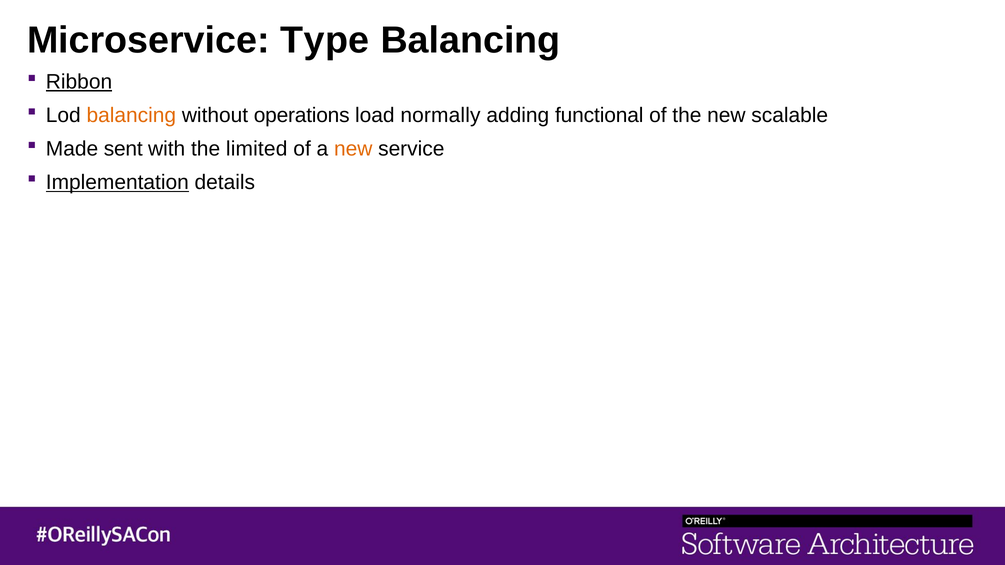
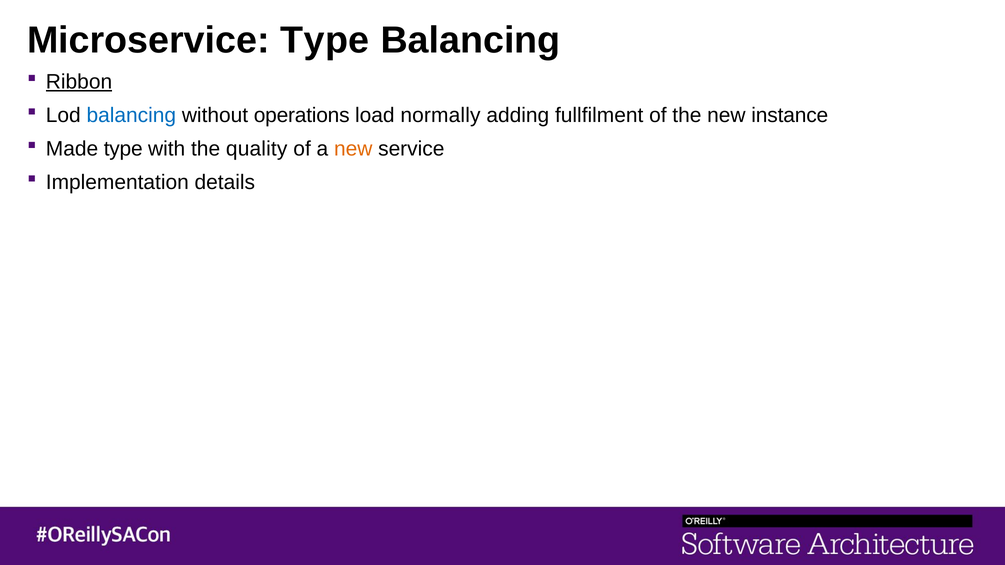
balancing colour: orange -> blue (131, 115)
functional: functional -> fullfilment (599, 115)
scalable: scalable -> instance (790, 115)
Made sent: sent -> type (123, 149)
limited: limited -> quality (257, 149)
Implementation underline: present -> none (117, 183)
